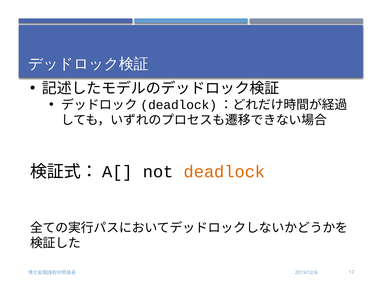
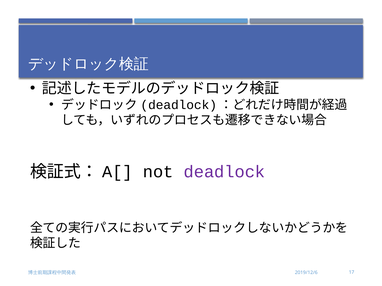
deadlock colour: orange -> purple (224, 172)
